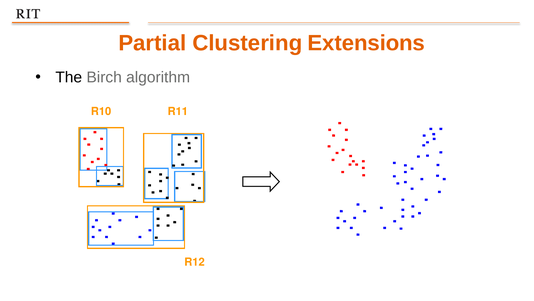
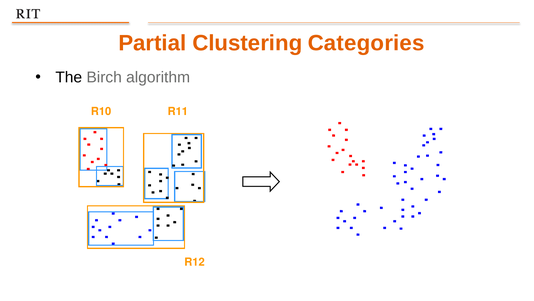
Extensions: Extensions -> Categories (366, 43)
